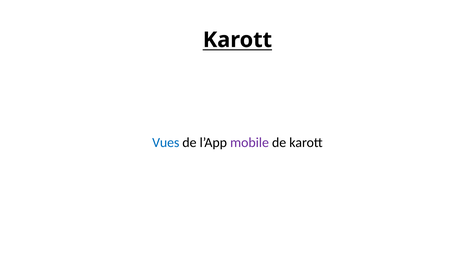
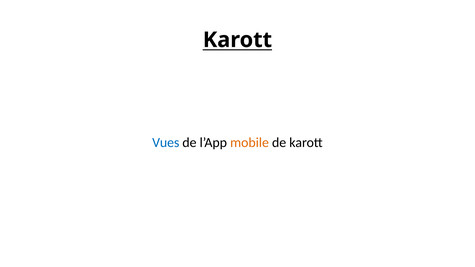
mobile colour: purple -> orange (250, 143)
